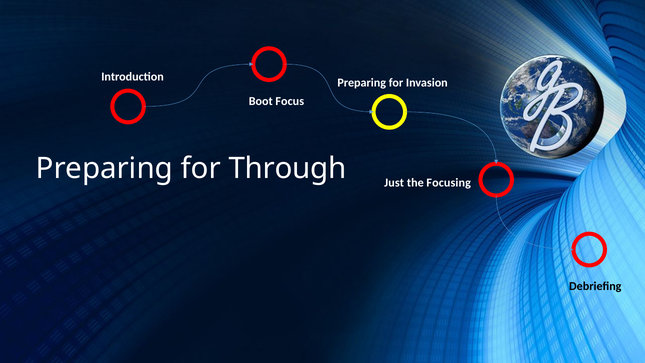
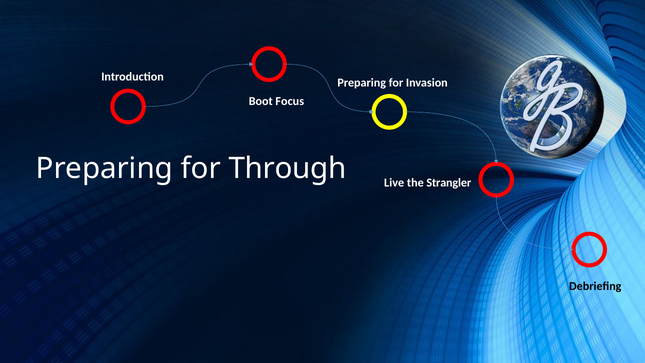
Just: Just -> Live (394, 183)
Focusing: Focusing -> Strangler (449, 183)
